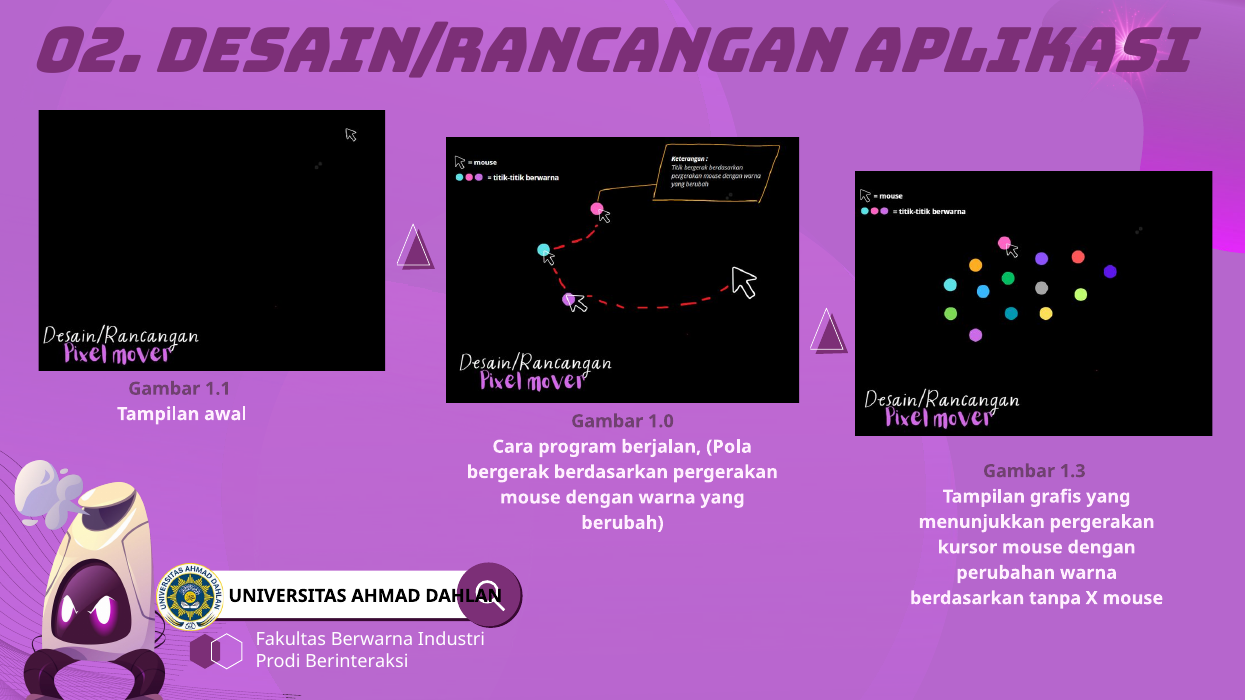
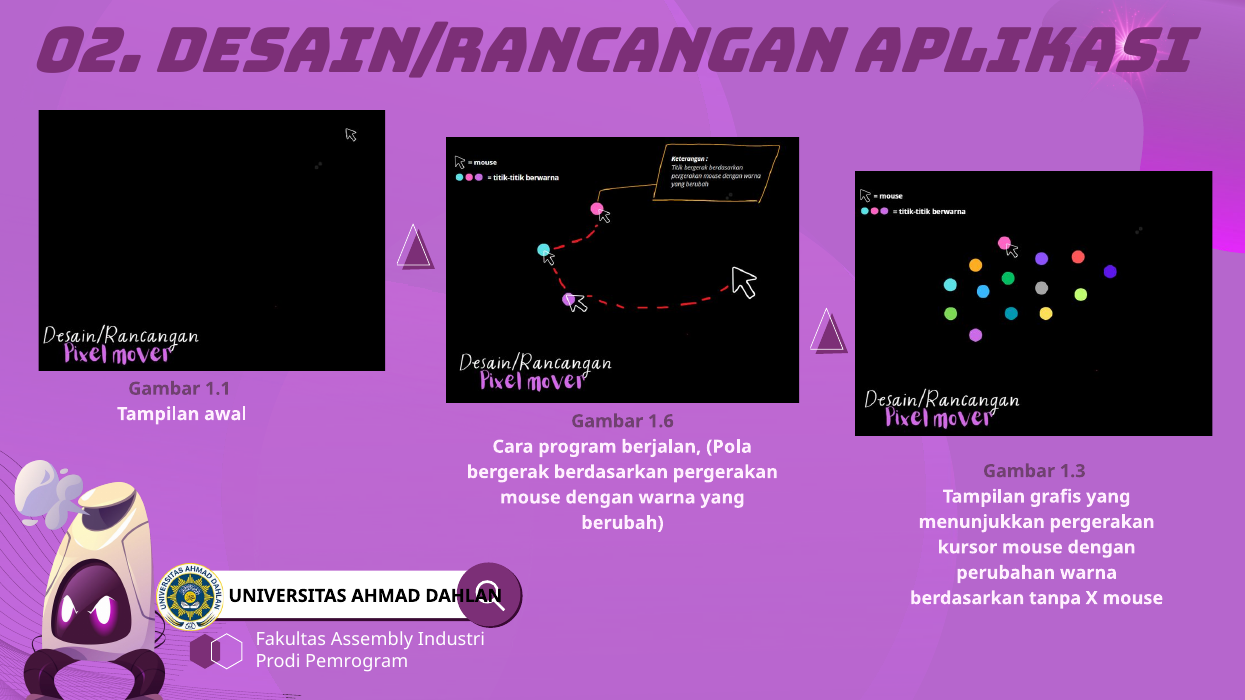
1.0: 1.0 -> 1.6 (661, 421)
Berwarna: Berwarna -> Assembly (372, 639)
Berinteraksi: Berinteraksi -> Pemrogram (357, 661)
